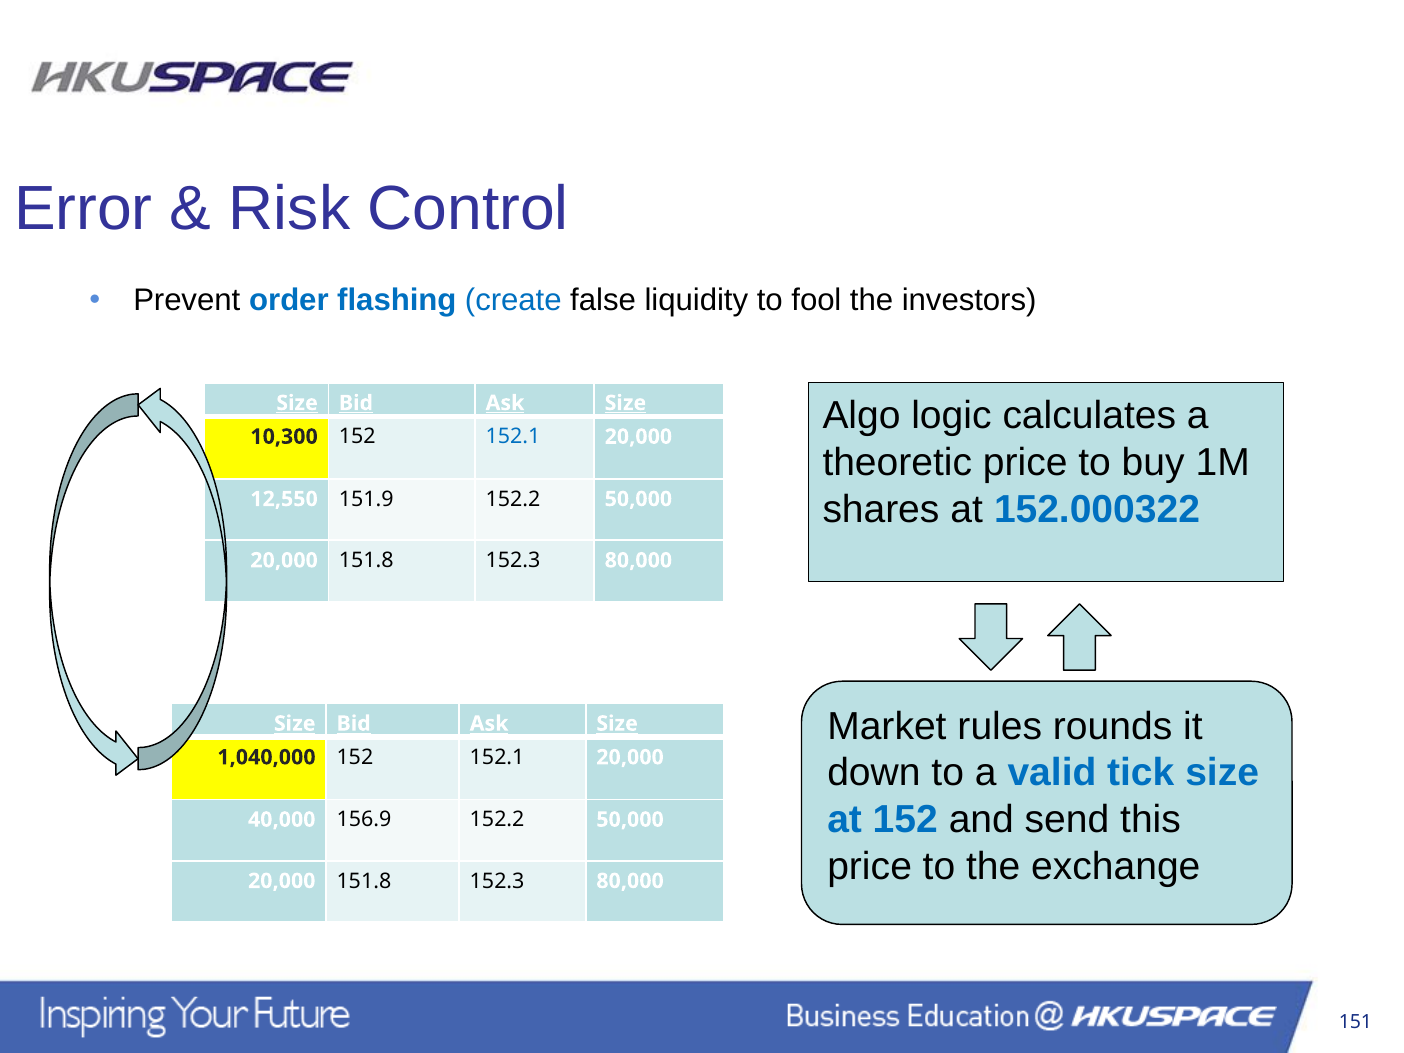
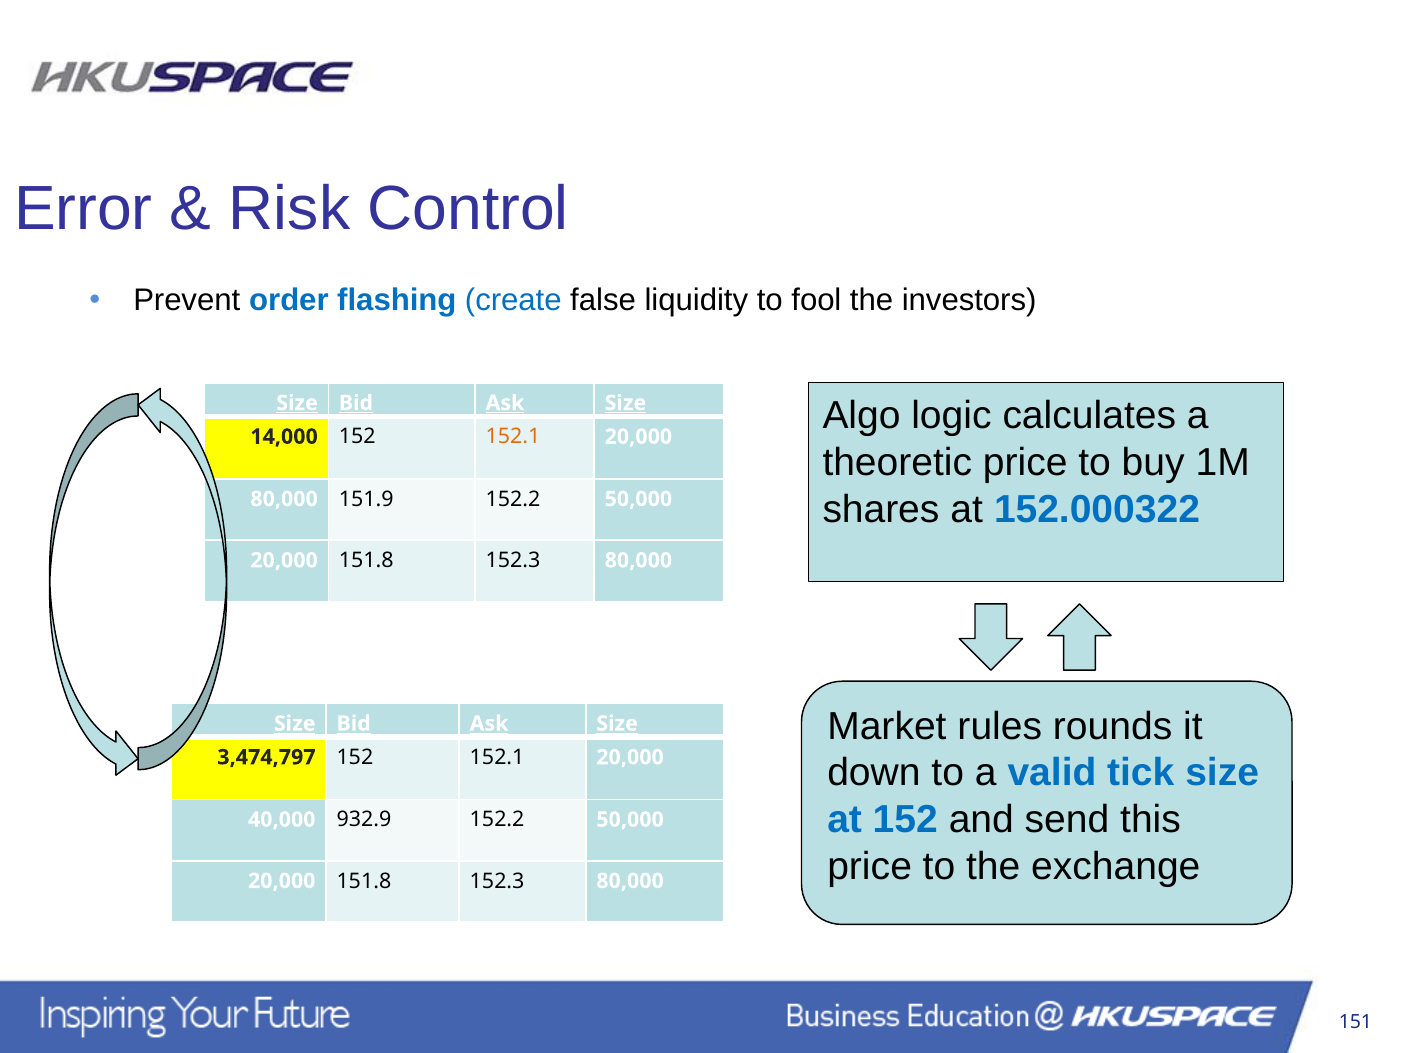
10,300: 10,300 -> 14,000 (284, 437)
152.1 colour: blue -> orange (513, 437)
12,550: 12,550 -> 80,000 (284, 499)
1,040,000: 1,040,000 -> 3,474,797 (266, 757)
156.9: 156.9 -> 932.9 (364, 820)
